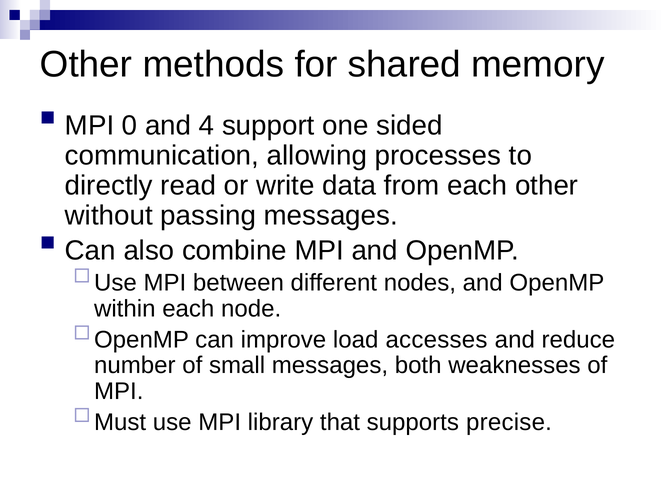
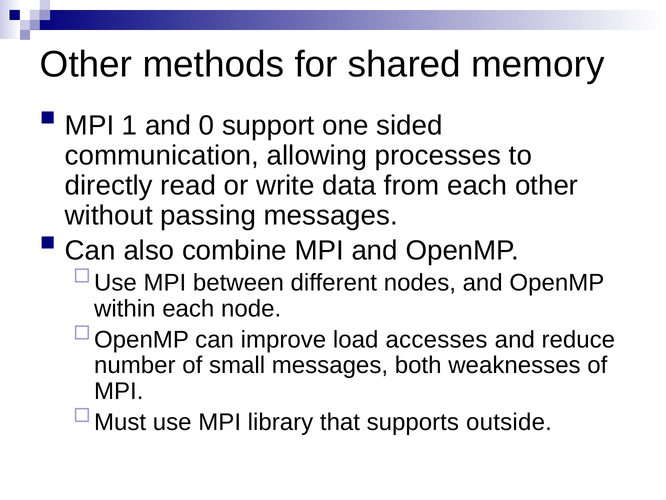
0: 0 -> 1 (130, 125)
4: 4 -> 0 (207, 125)
precise: precise -> outside (509, 422)
